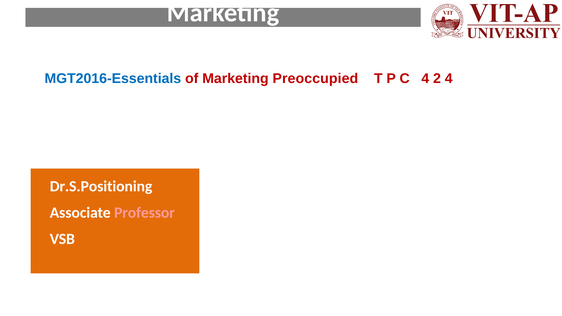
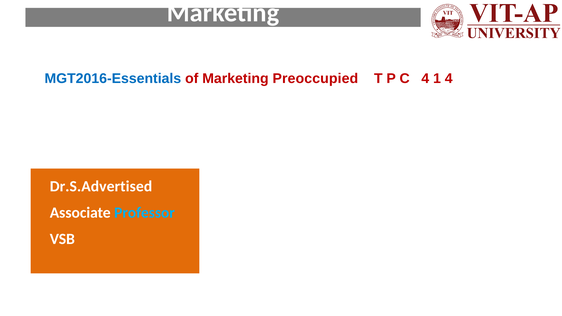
2: 2 -> 1 (437, 79)
Dr.S.Positioning: Dr.S.Positioning -> Dr.S.Advertised (101, 187)
Professor colour: pink -> light blue (144, 213)
